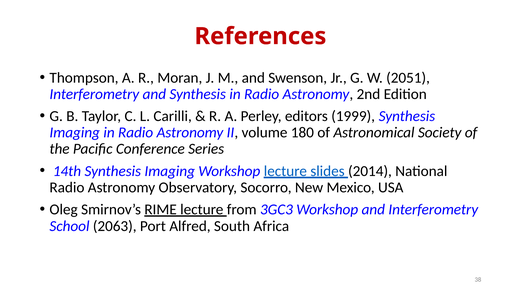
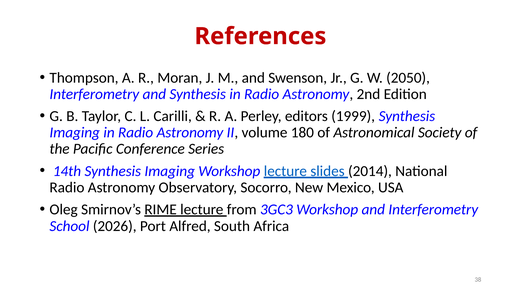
2051: 2051 -> 2050 (408, 78)
2063: 2063 -> 2026 (115, 226)
